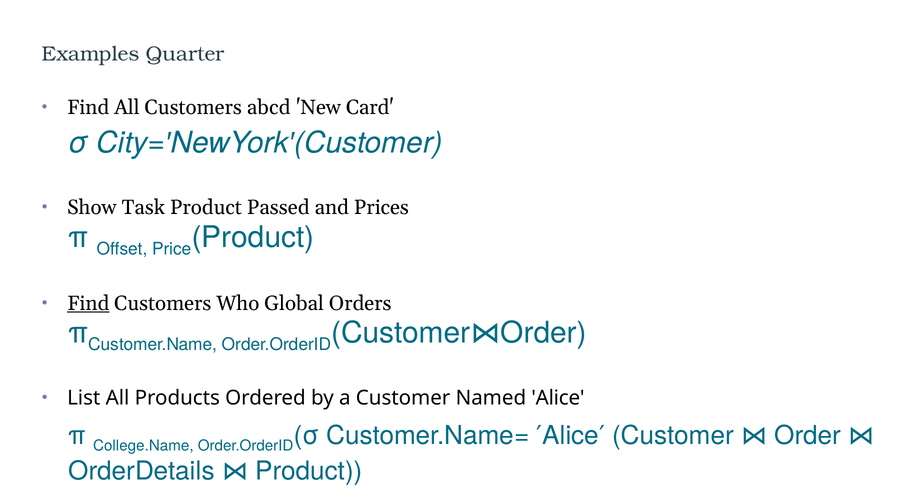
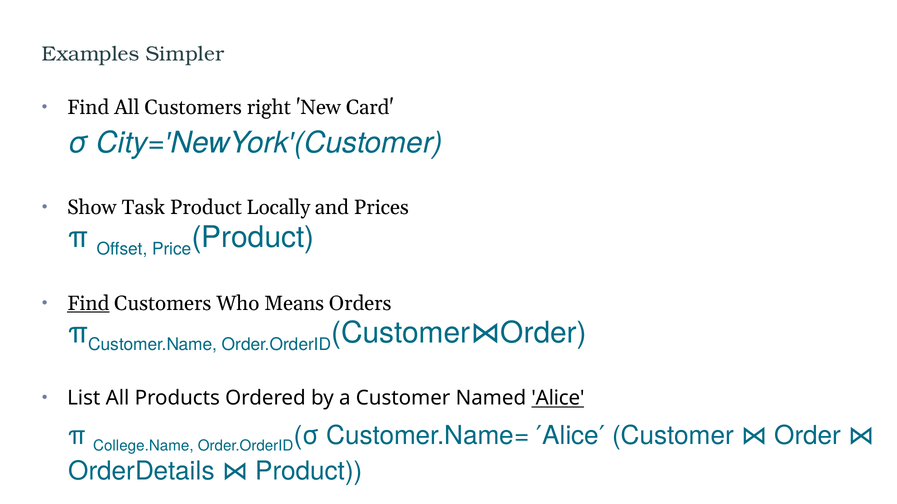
Quarter: Quarter -> Simpler (185, 54)
abcd: abcd -> right (269, 108)
Passed: Passed -> Locally (278, 208)
Global: Global -> Means (294, 304)
Alice underline: none -> present (558, 399)
